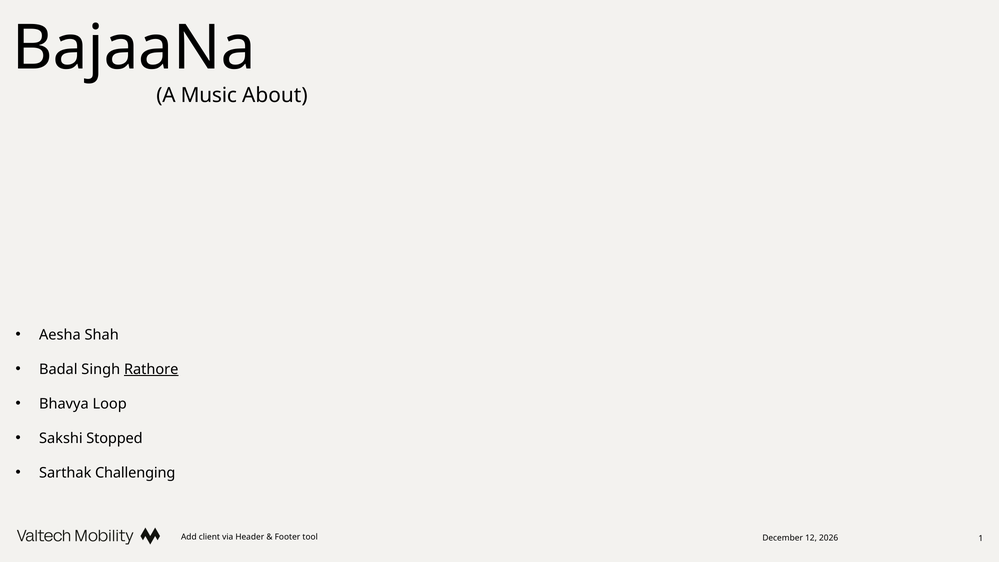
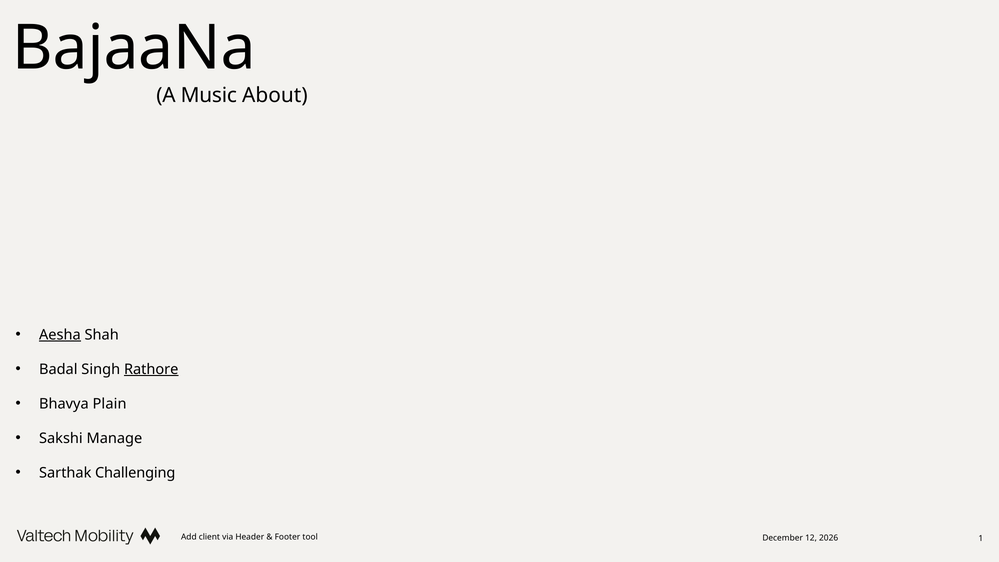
Aesha underline: none -> present (60, 335)
Loop: Loop -> Plain (110, 404)
Stopped: Stopped -> Manage (114, 438)
